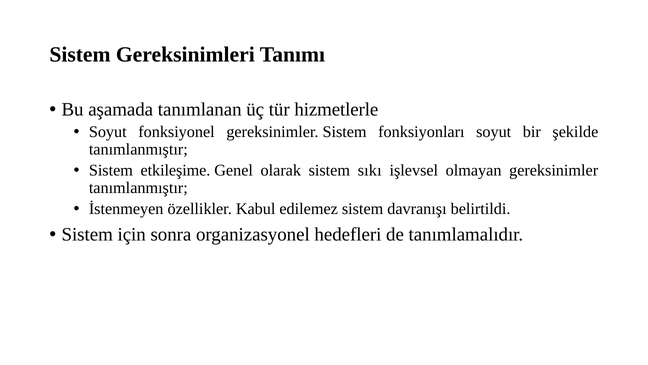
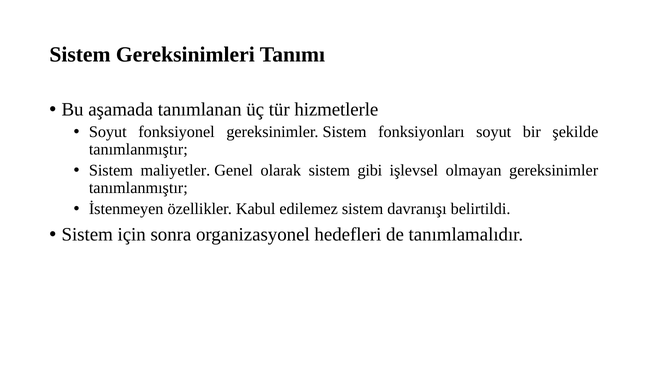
etkileşime: etkileşime -> maliyetler (175, 170)
sıkı: sıkı -> gibi (370, 170)
